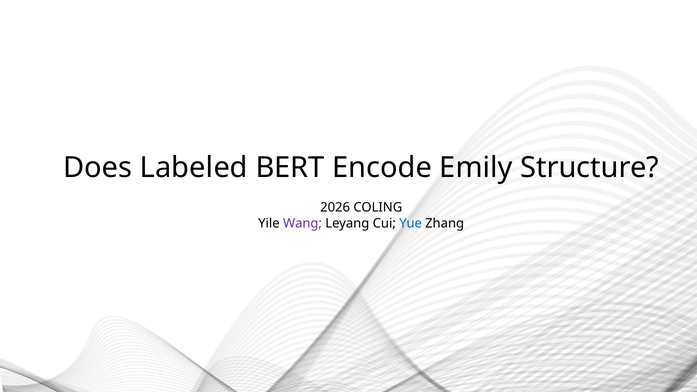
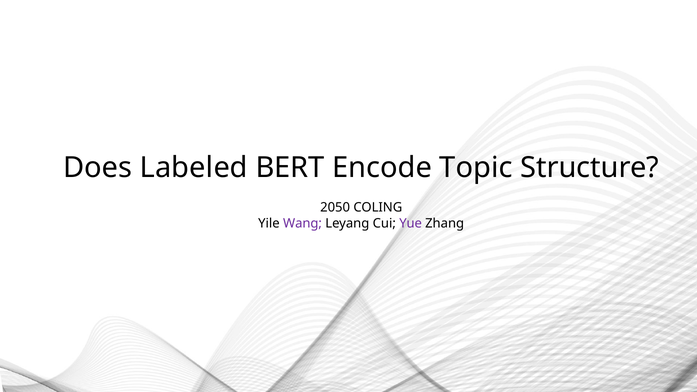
Emily: Emily -> Topic (476, 168)
2026: 2026 -> 2050 (335, 208)
Yue colour: blue -> purple (411, 223)
